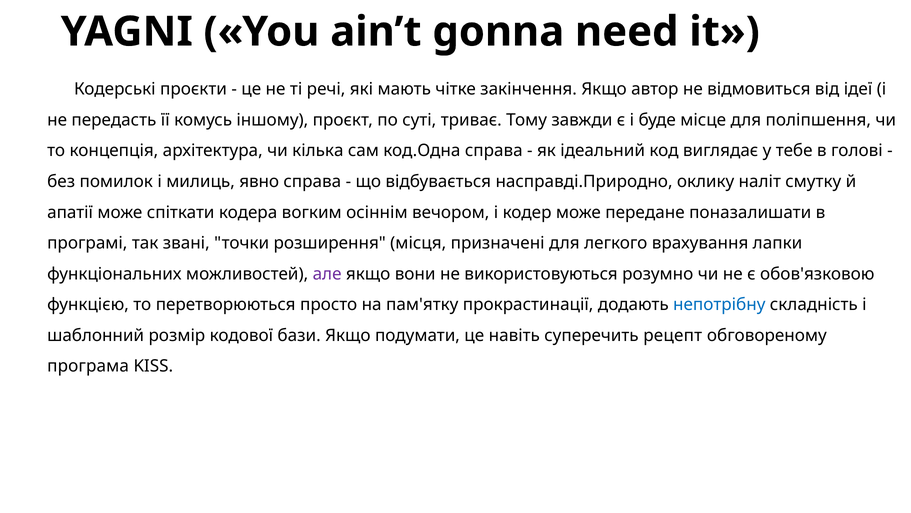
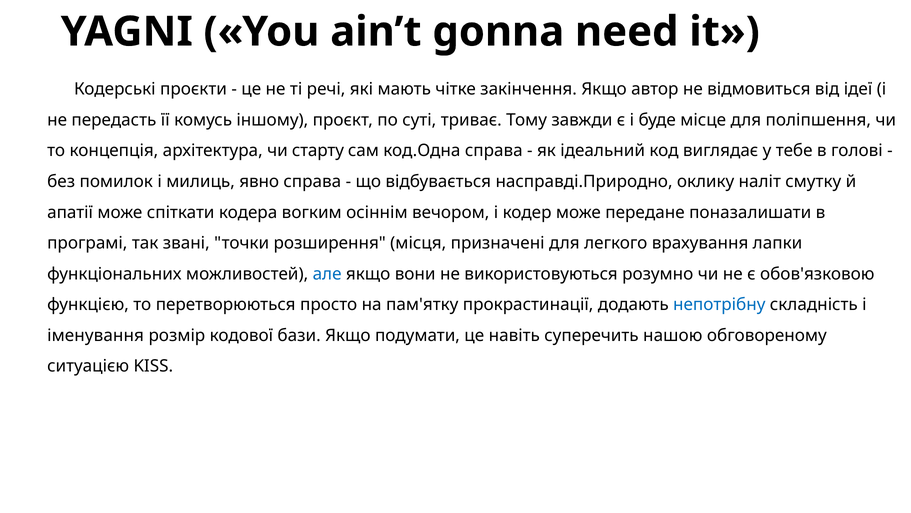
кілька: кілька -> старту (318, 151)
але colour: purple -> blue (327, 274)
шаблонний: шаблонний -> іменування (96, 335)
рецепт: рецепт -> нашою (673, 335)
програма: програма -> ситуацією (88, 366)
